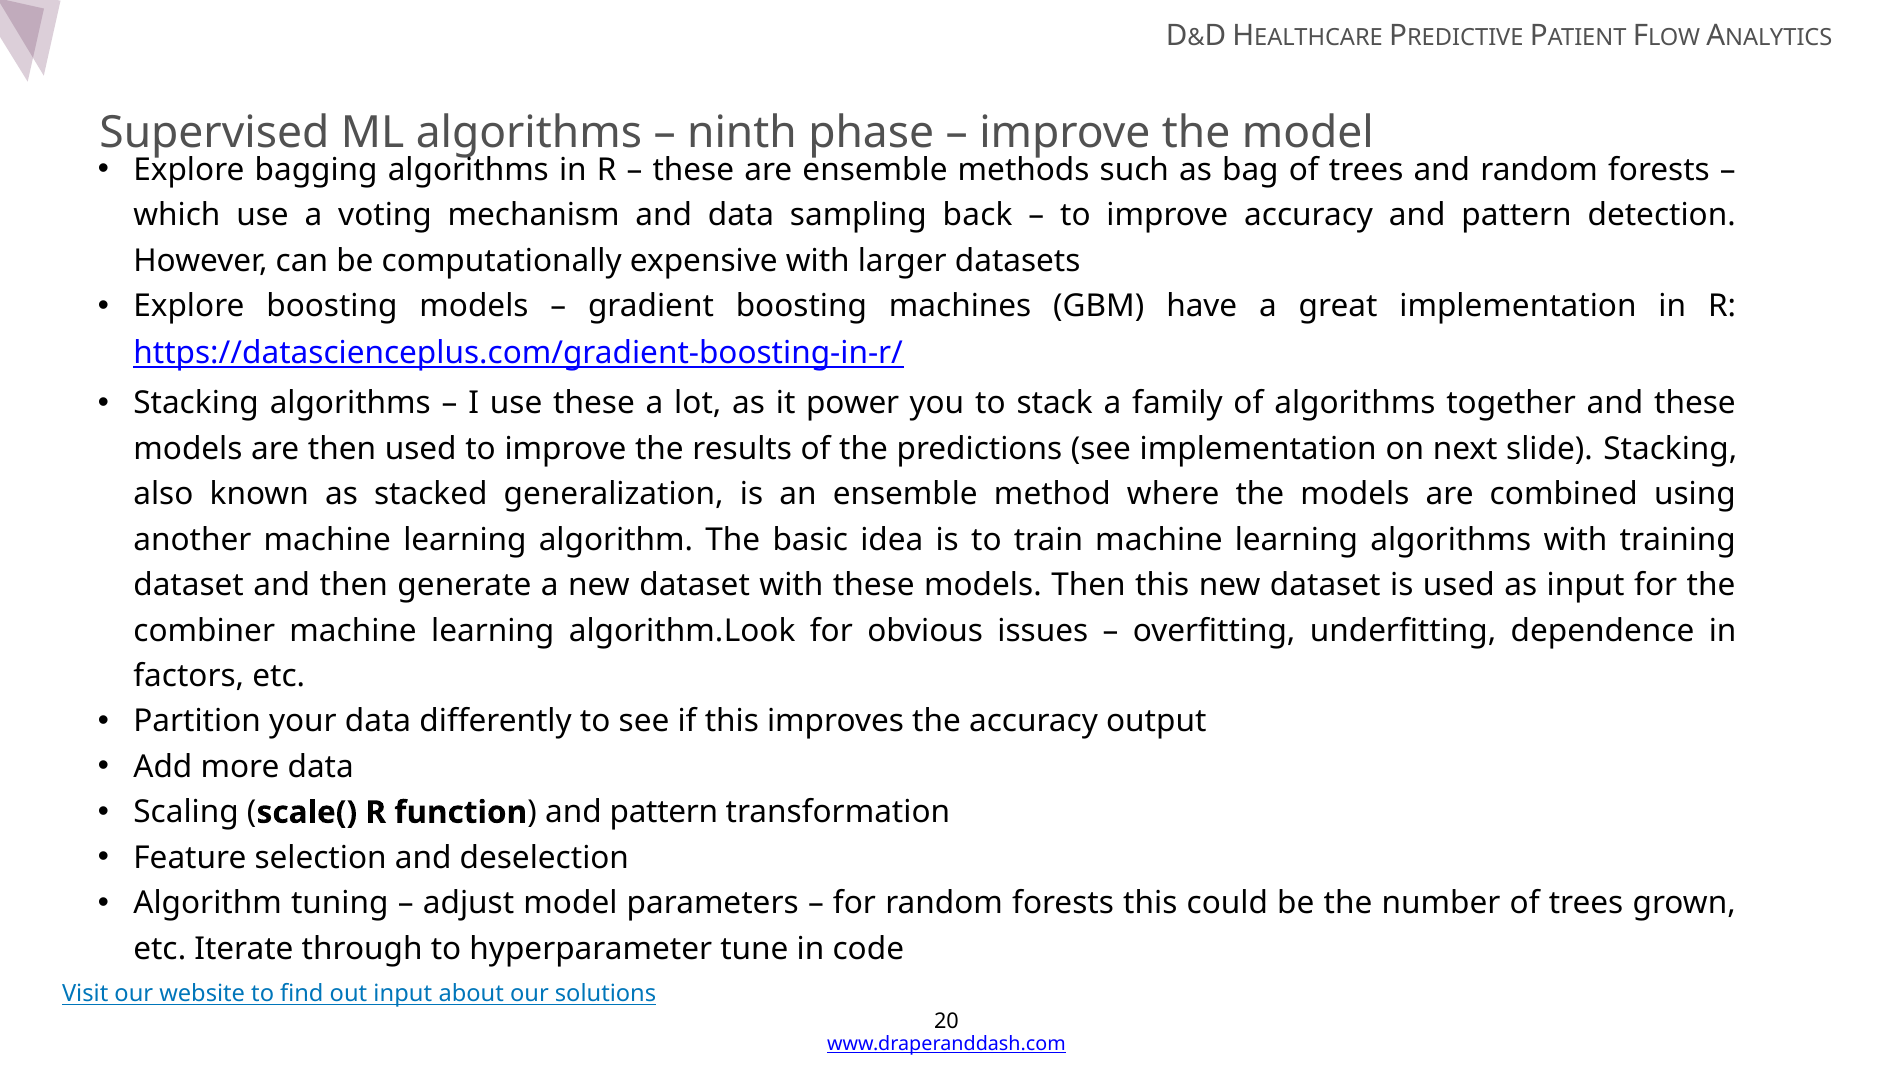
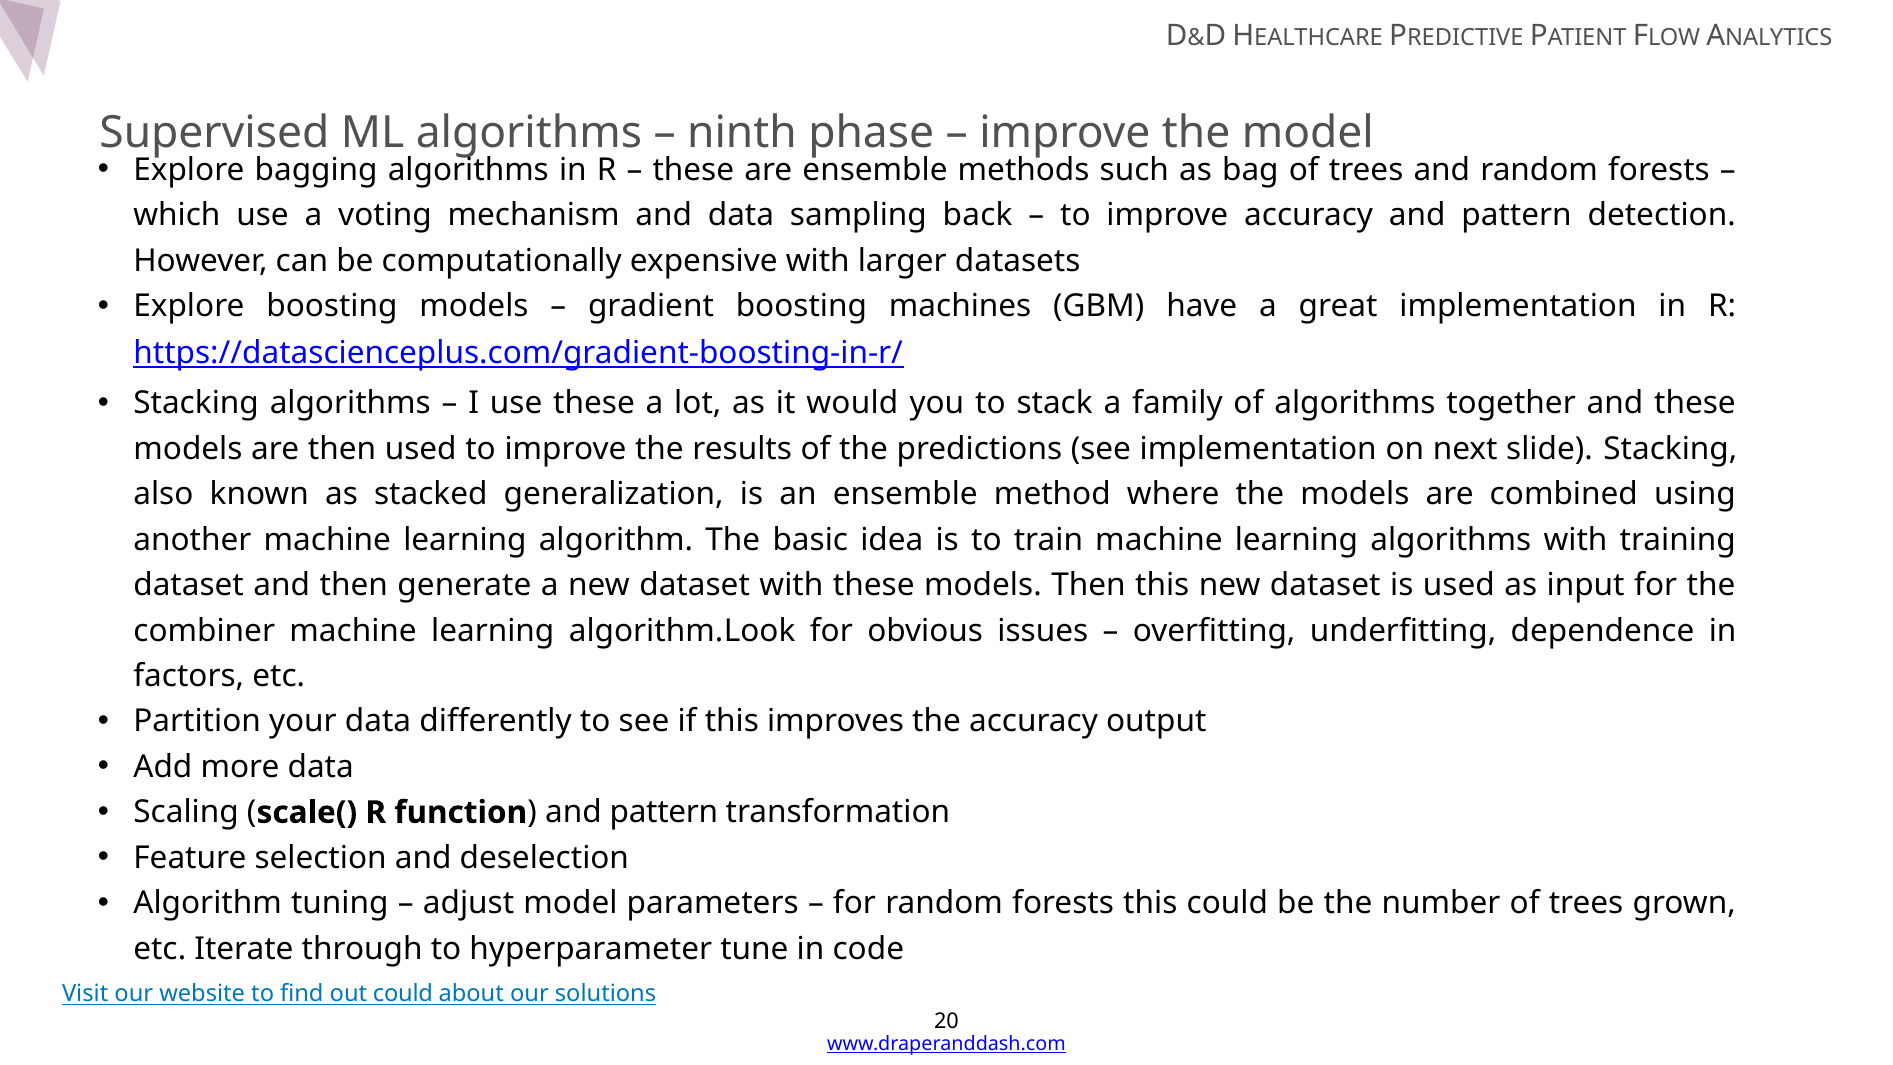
power: power -> would (852, 403)
out input: input -> could (403, 993)
